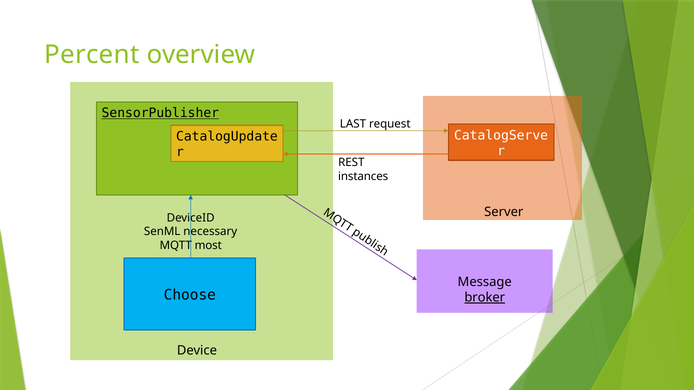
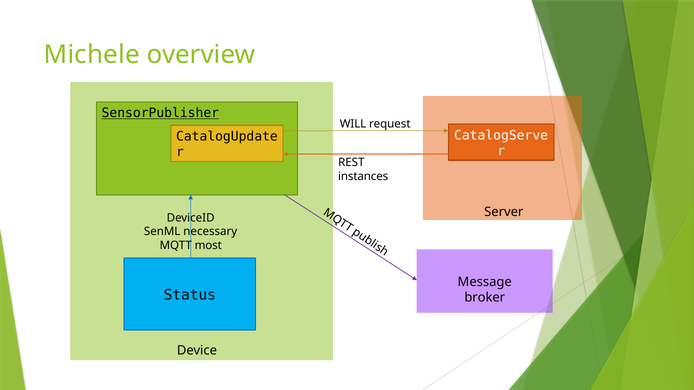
Percent: Percent -> Michele (92, 55)
LAST: LAST -> WILL (353, 124)
Choose: Choose -> Status (190, 295)
broker underline: present -> none (485, 298)
